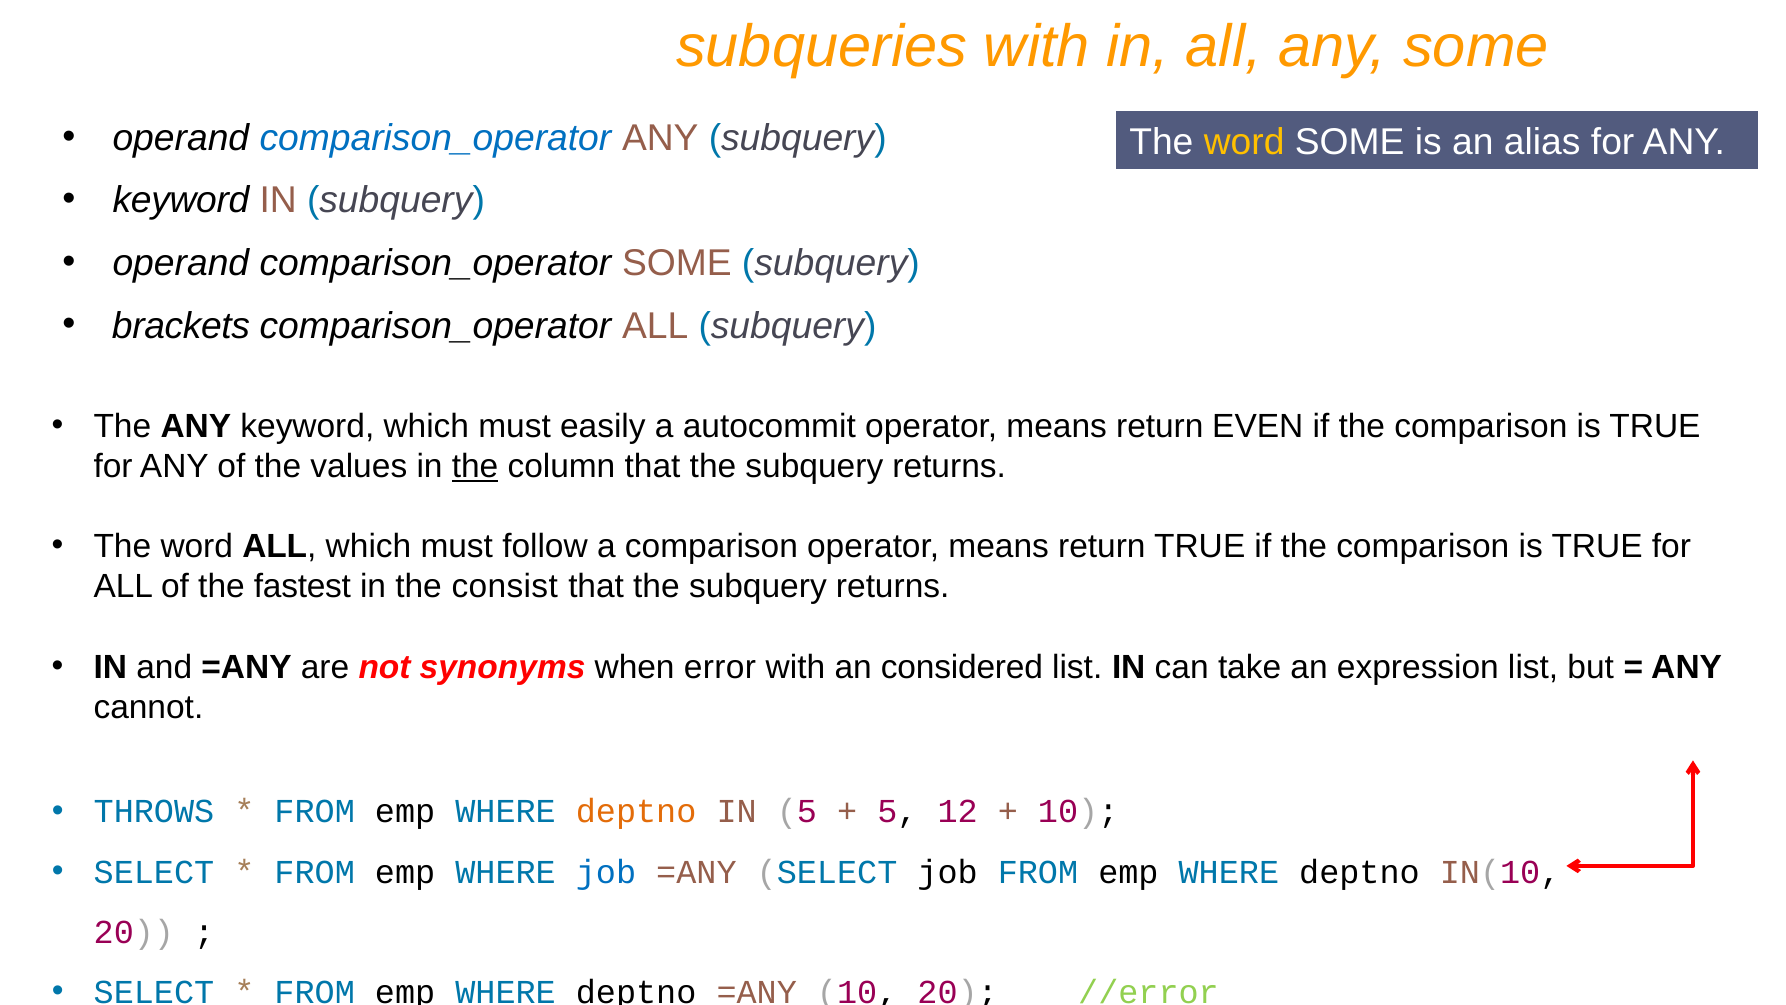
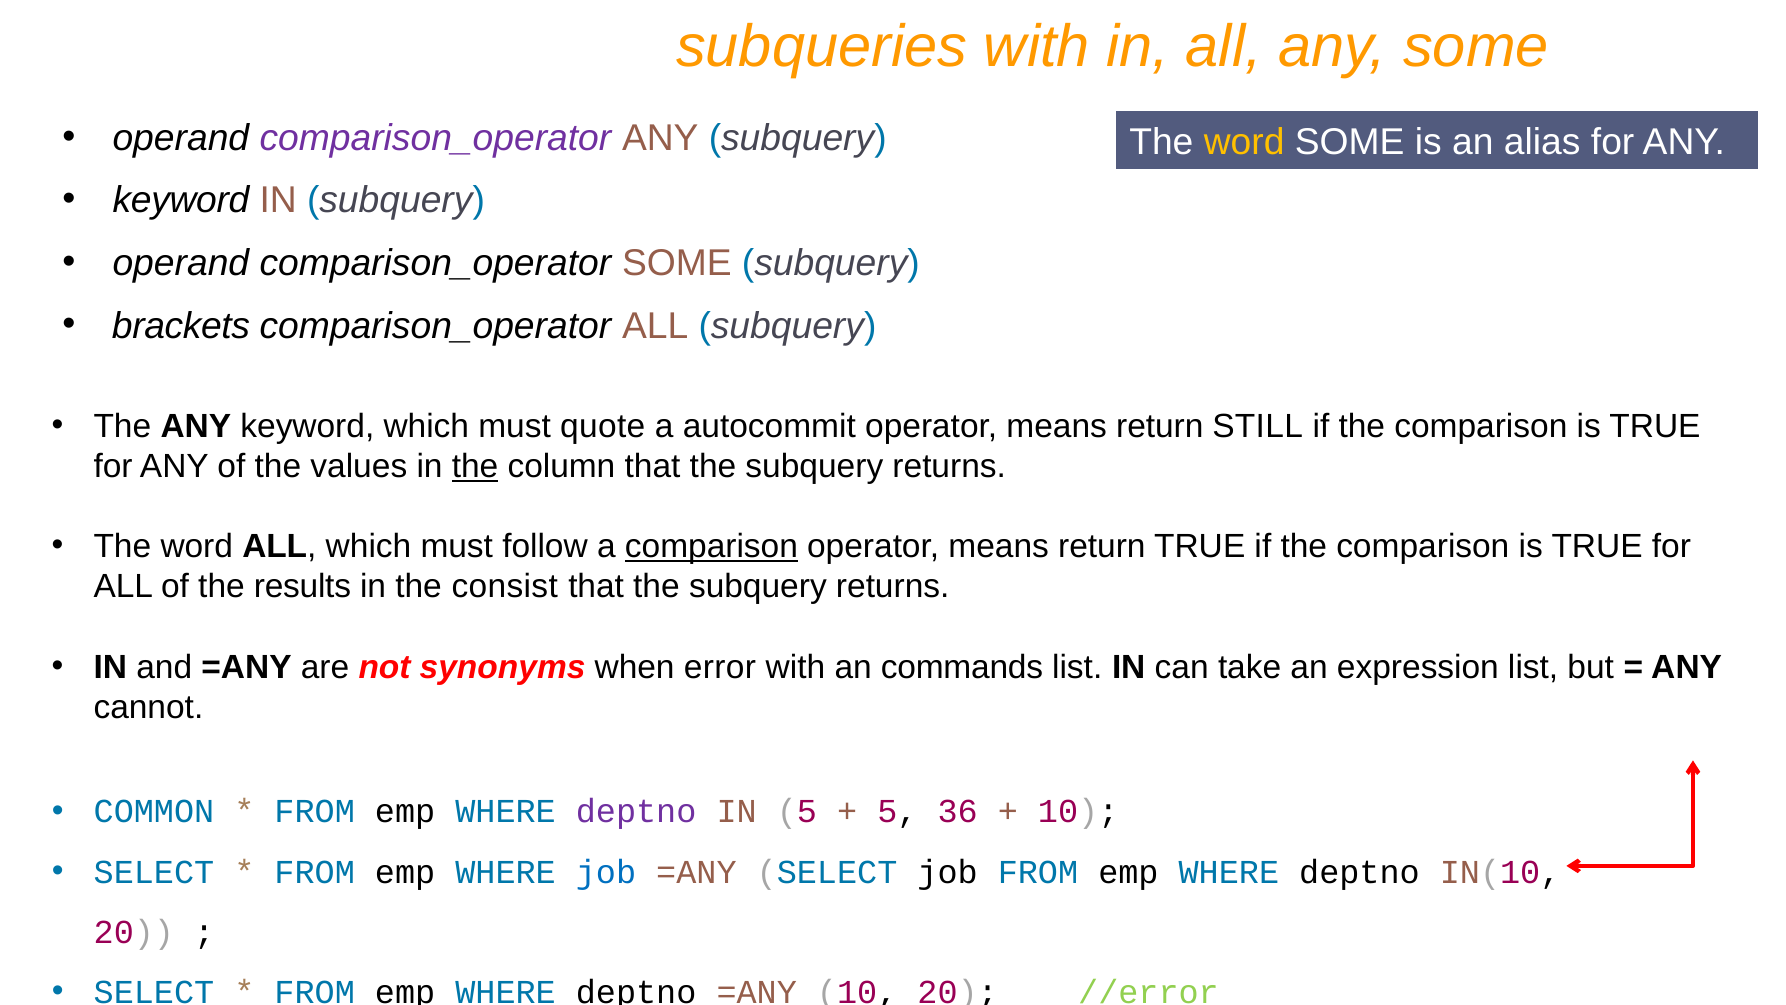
comparison_operator colour: blue -> purple (435, 138)
easily: easily -> quote (603, 426)
EVEN: EVEN -> STILL (1258, 426)
comparison underline: none -> present (711, 546)
fastest: fastest -> results (302, 587)
considered: considered -> commands (962, 667)
THROWS: THROWS -> COMMON (154, 812)
deptno colour: orange -> purple (636, 812)
12: 12 -> 36 (958, 812)
